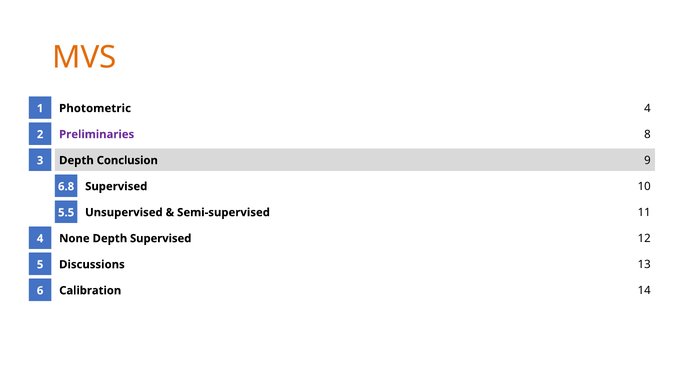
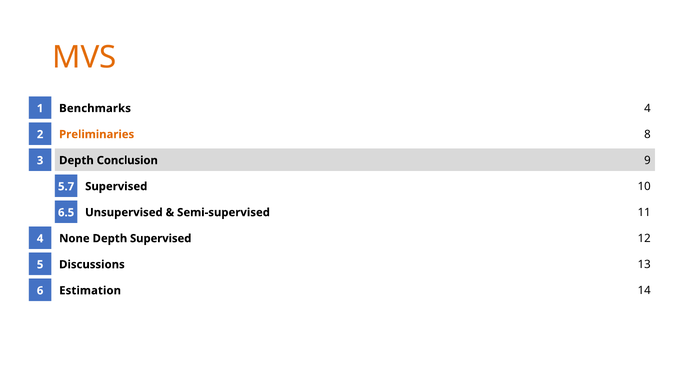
Photometric: Photometric -> Benchmarks (95, 108)
Preliminaries colour: purple -> orange (97, 134)
6.8: 6.8 -> 5.7 (66, 186)
5.5: 5.5 -> 6.5 (66, 212)
Calibration: Calibration -> Estimation (90, 290)
